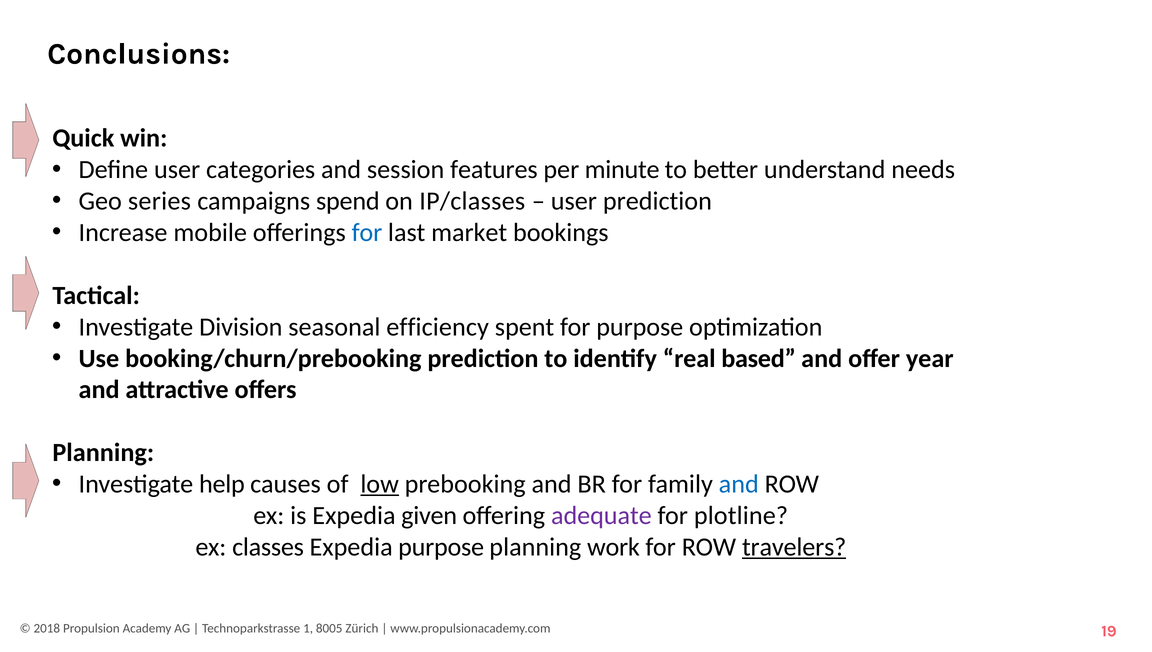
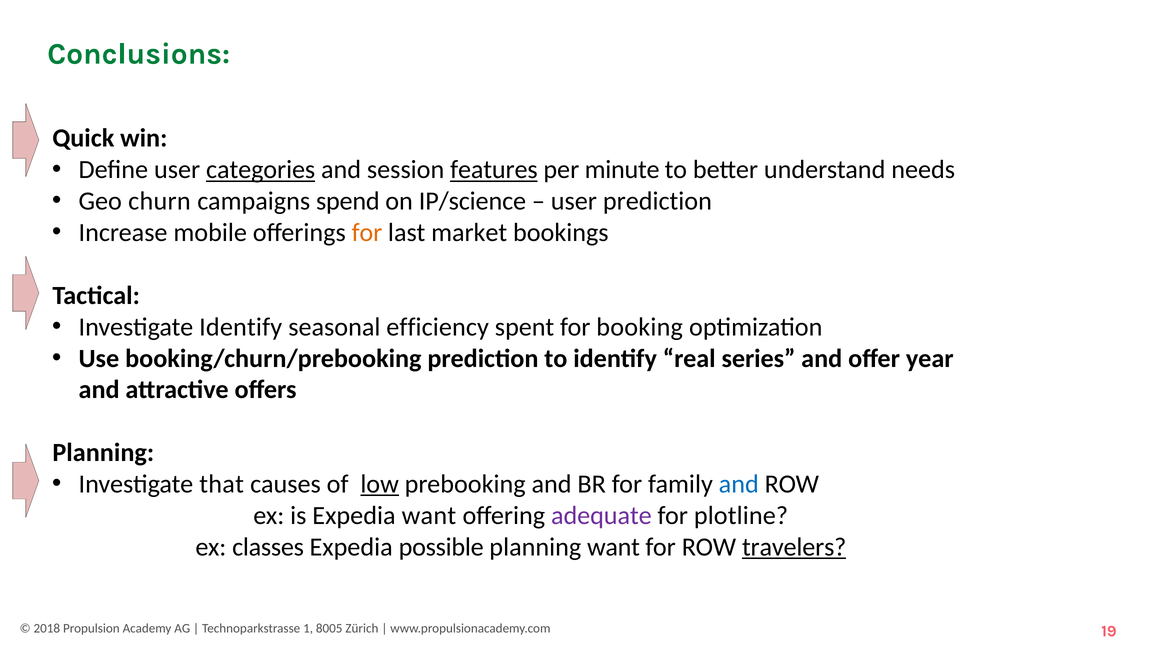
Conclusions colour: black -> green (139, 54)
categories underline: none -> present (261, 170)
features underline: none -> present (494, 170)
series: series -> churn (159, 201)
IP/classes: IP/classes -> IP/science (472, 201)
for colour: blue -> orange (367, 233)
Investigate Division: Division -> Identify (241, 327)
for purpose: purpose -> booking (640, 327)
based: based -> series (759, 358)
help: help -> that (222, 484)
Expedia given: given -> want (429, 516)
Expedia purpose: purpose -> possible (441, 547)
planning work: work -> want (613, 547)
